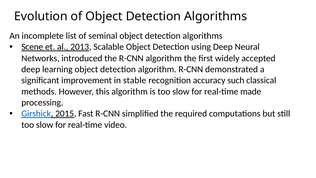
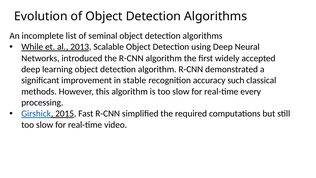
Scene: Scene -> While (32, 47)
made: made -> every (251, 91)
